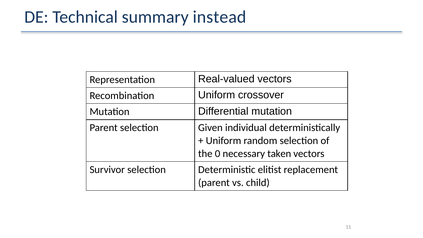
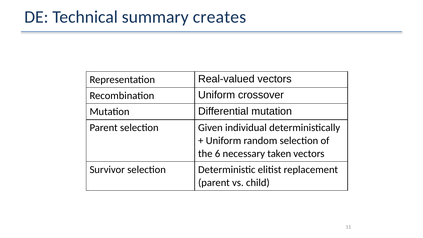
instead: instead -> creates (219, 17)
0: 0 -> 6 (218, 154)
